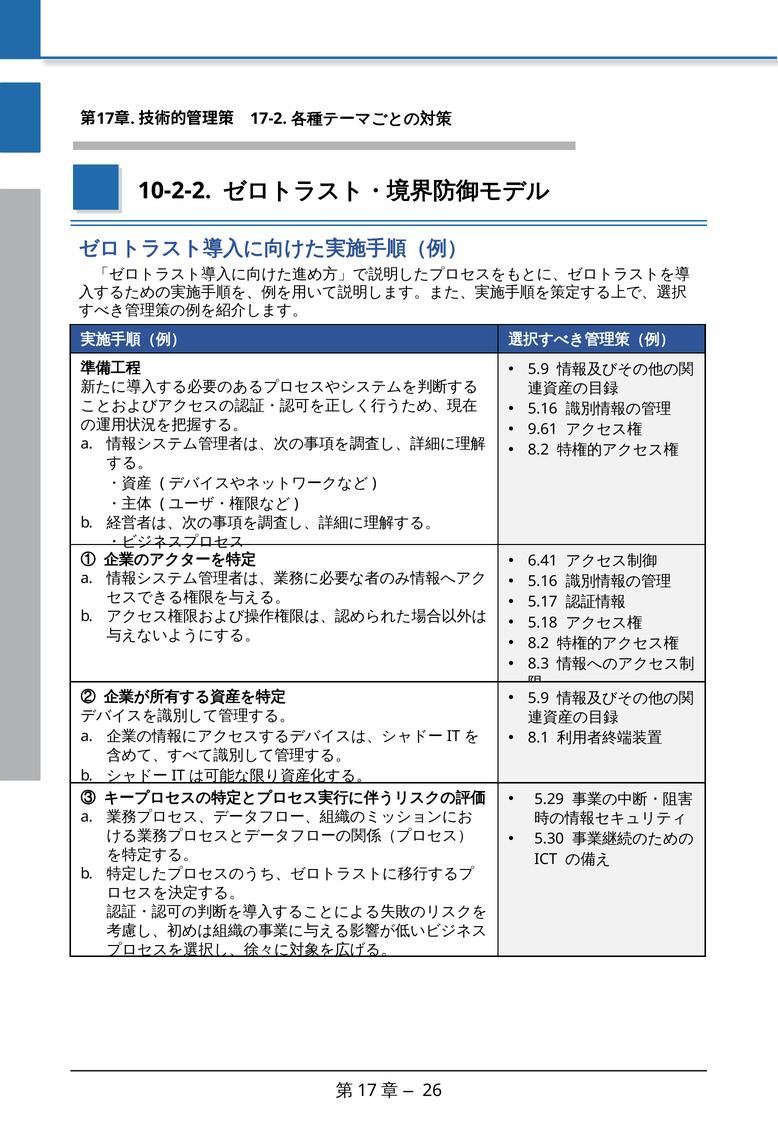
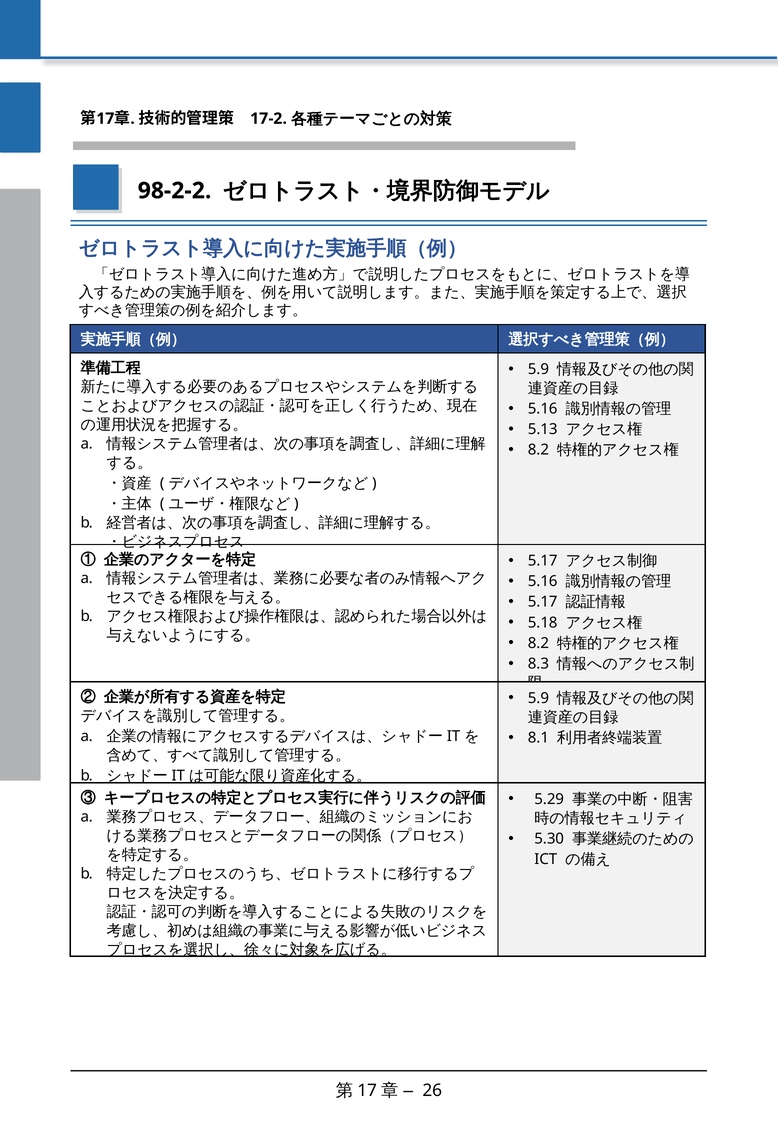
10-2-2: 10-2-2 -> 98-2-2 (175, 191)
9.61: 9.61 -> 5.13 (543, 430)
6.41: 6.41 -> 5.17 (543, 561)
